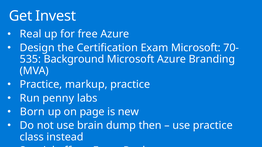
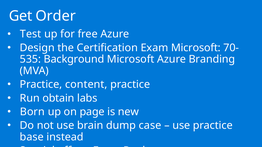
Invest: Invest -> Order (56, 16)
Real: Real -> Test (31, 34)
markup: markup -> content (86, 85)
penny: penny -> obtain (58, 98)
then: then -> case (150, 126)
class: class -> base (32, 137)
